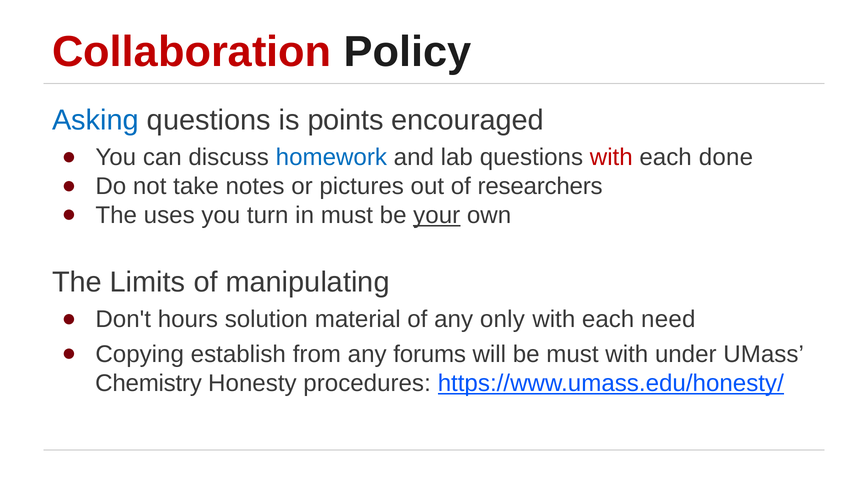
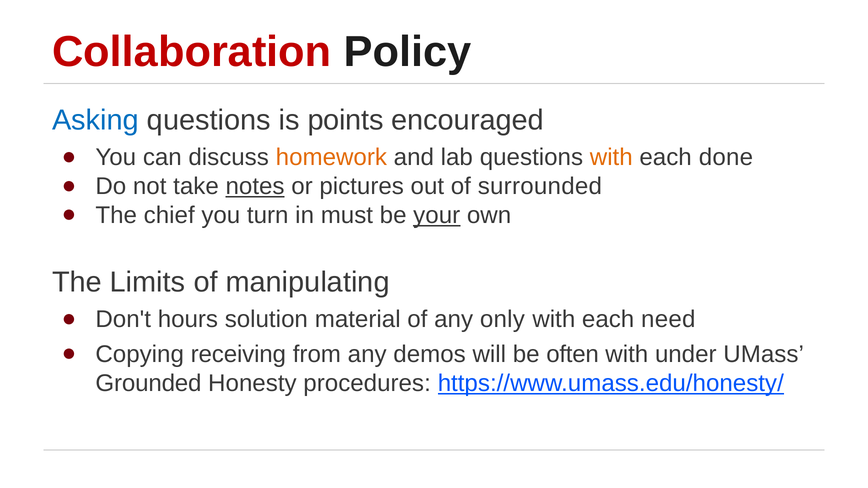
homework colour: blue -> orange (331, 158)
with colour: red -> orange (611, 158)
notes underline: none -> present (255, 187)
researchers: researchers -> surrounded (540, 187)
uses: uses -> chief (169, 215)
establish: establish -> receiving (238, 354)
forums: forums -> demos (430, 354)
be must: must -> often (573, 354)
Chemistry: Chemistry -> Grounded (149, 383)
